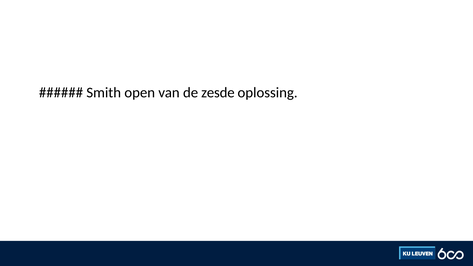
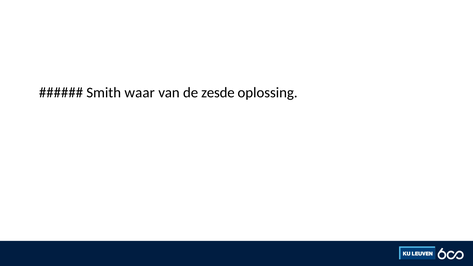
open: open -> waar (140, 93)
